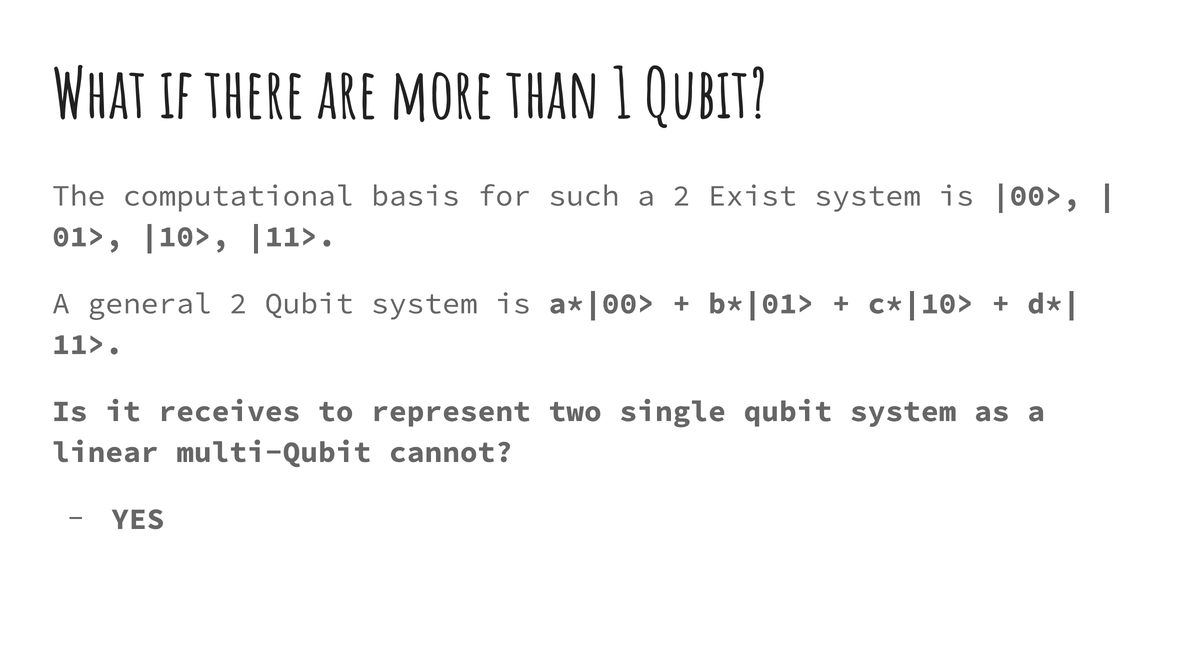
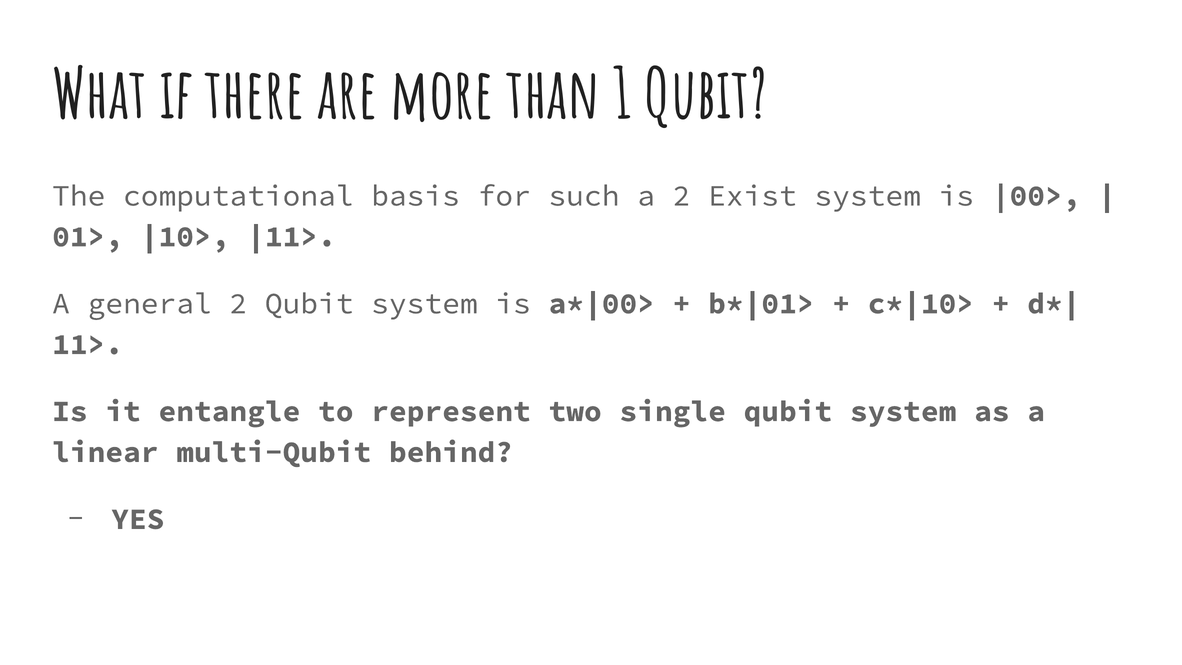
receives: receives -> entangle (229, 411)
cannot: cannot -> behind (451, 452)
